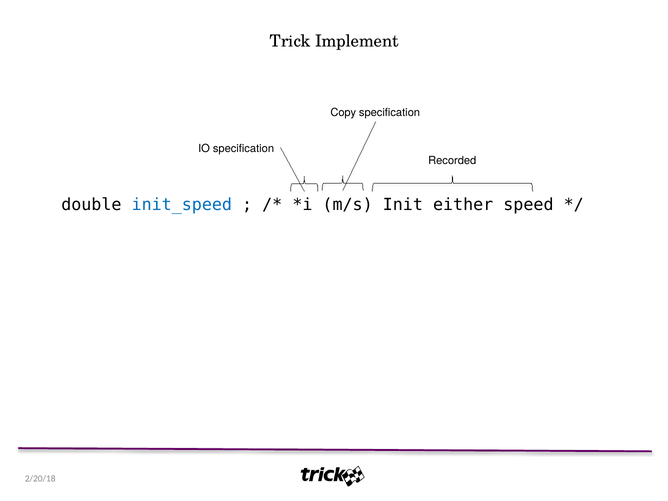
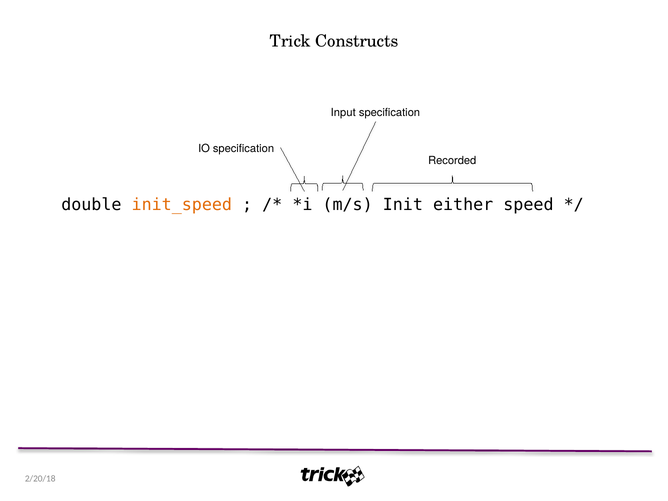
Implement: Implement -> Constructs (357, 41)
Copy: Copy -> Input (343, 113)
init_speed colour: blue -> orange (182, 205)
